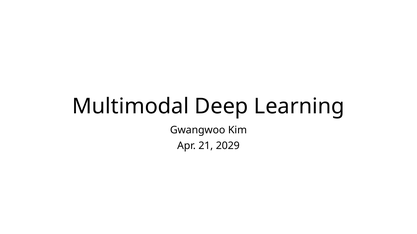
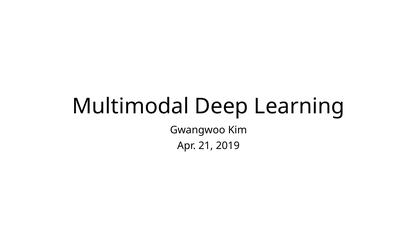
2029: 2029 -> 2019 (228, 146)
